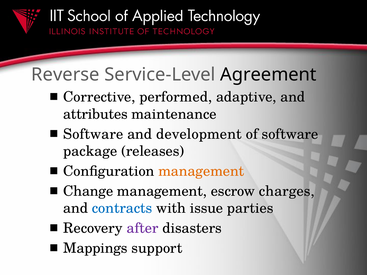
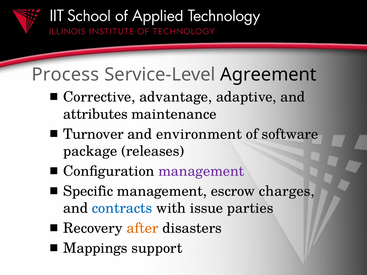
Reverse: Reverse -> Process (65, 75)
performed: performed -> advantage (176, 97)
Software: Software -> Turnover (93, 134)
development: development -> environment (199, 134)
management colour: orange -> purple (201, 171)
Change: Change -> Specific (88, 191)
after colour: purple -> orange (143, 228)
